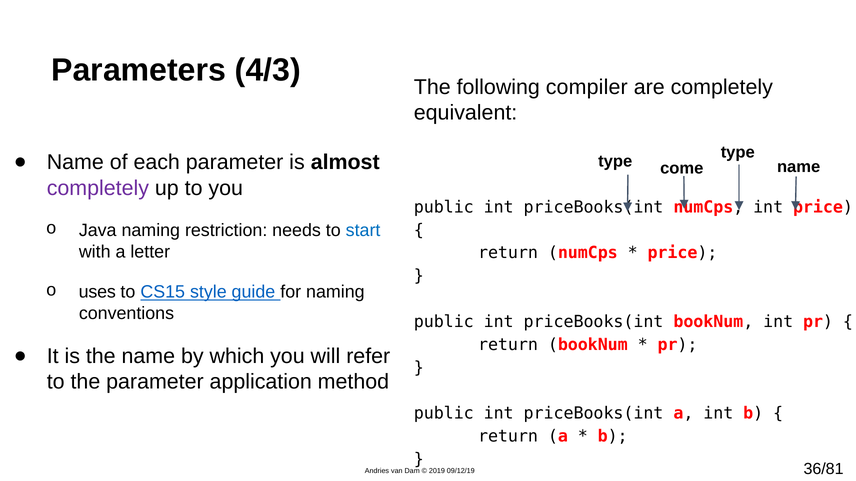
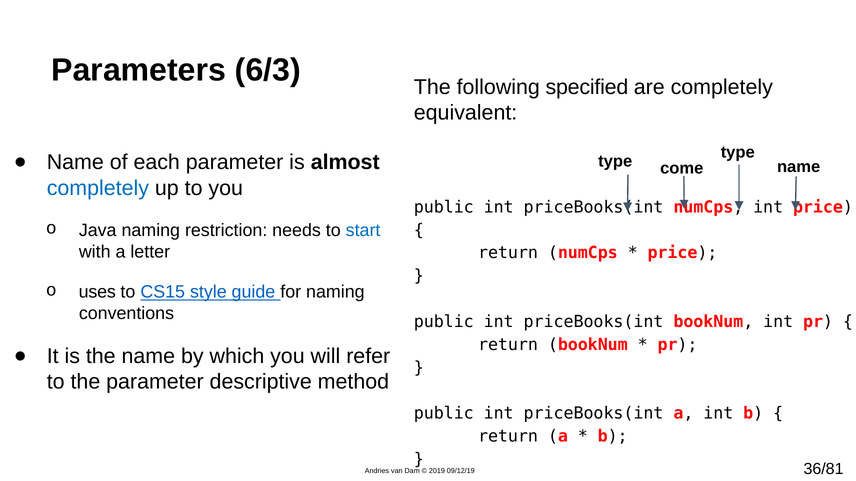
4/3: 4/3 -> 6/3 (268, 70)
compiler: compiler -> specified (587, 87)
completely colour: purple -> blue (98, 188)
application: application -> descriptive (261, 382)
